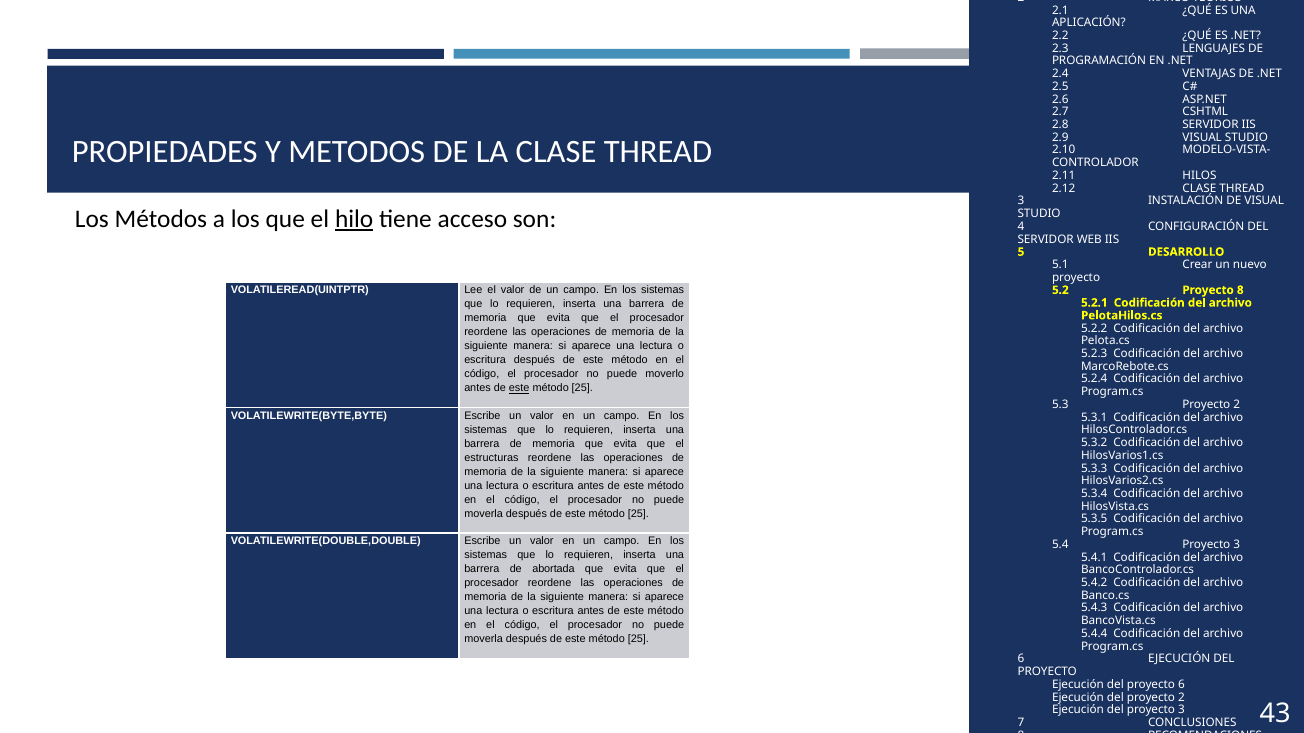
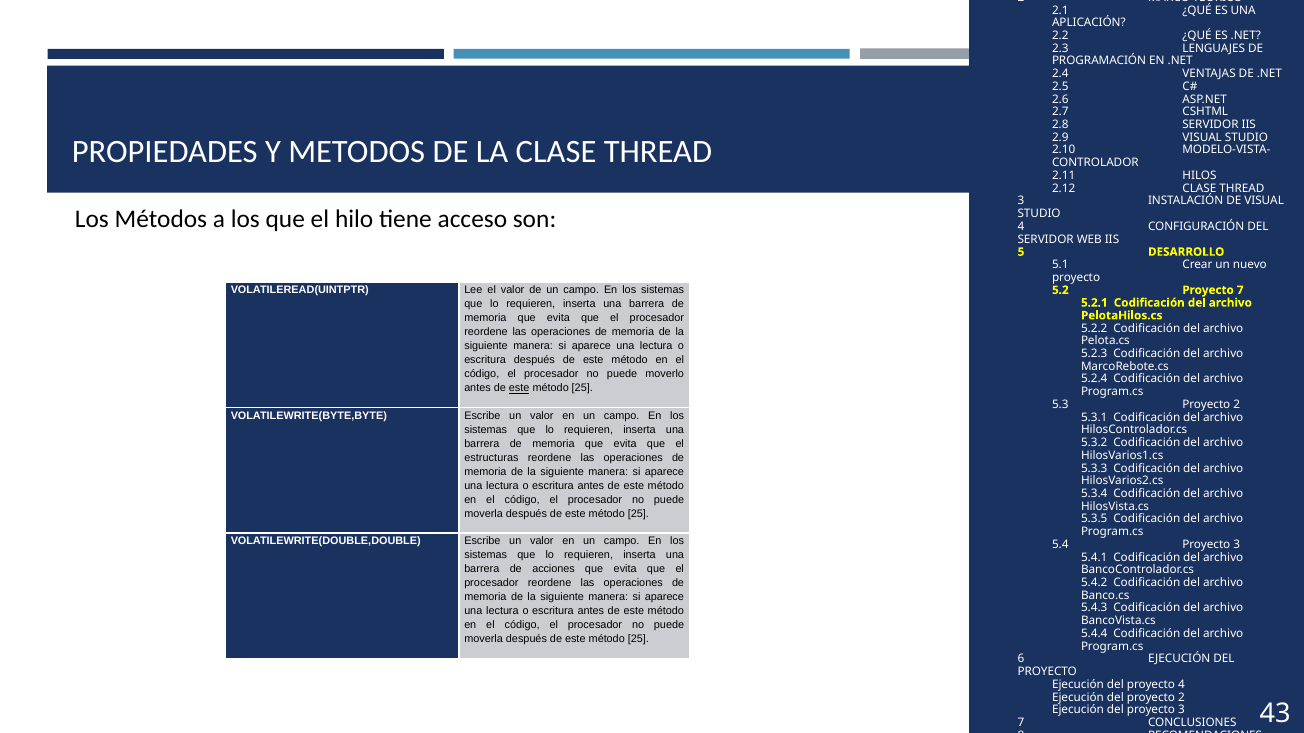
hilo underline: present -> none (354, 219)
Proyecto 8: 8 -> 7 (1240, 290)
abortada: abortada -> acciones (553, 570)
proyecto 6: 6 -> 4 (1181, 685)
